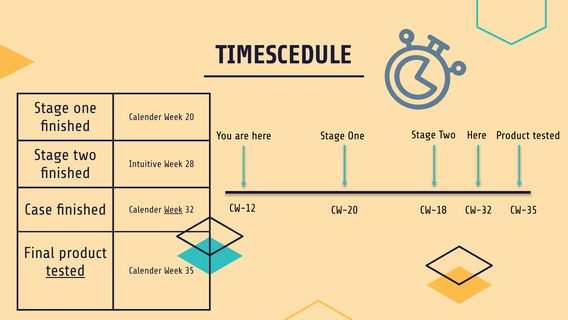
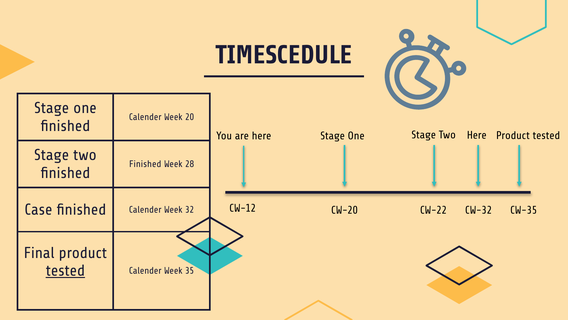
Intuitive: Intuitive -> Finished (145, 164)
Week underline: present -> none (173, 209)
CW-18: CW-18 -> CW-22 (433, 210)
